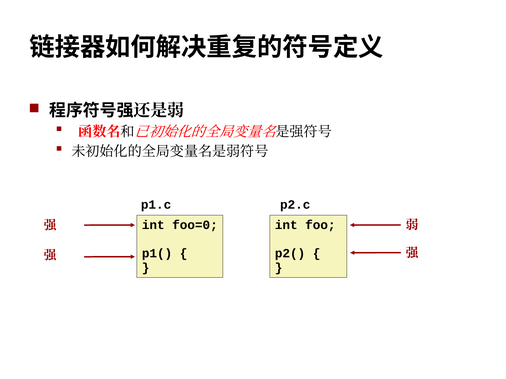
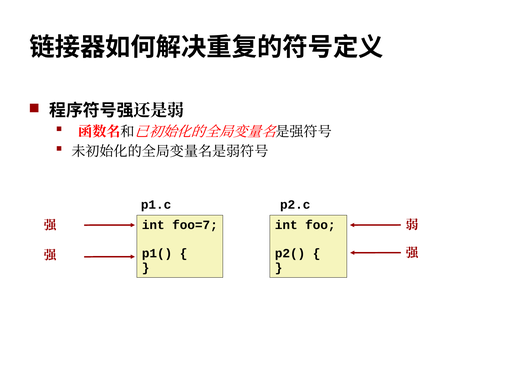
foo=0: foo=0 -> foo=7 (195, 225)
